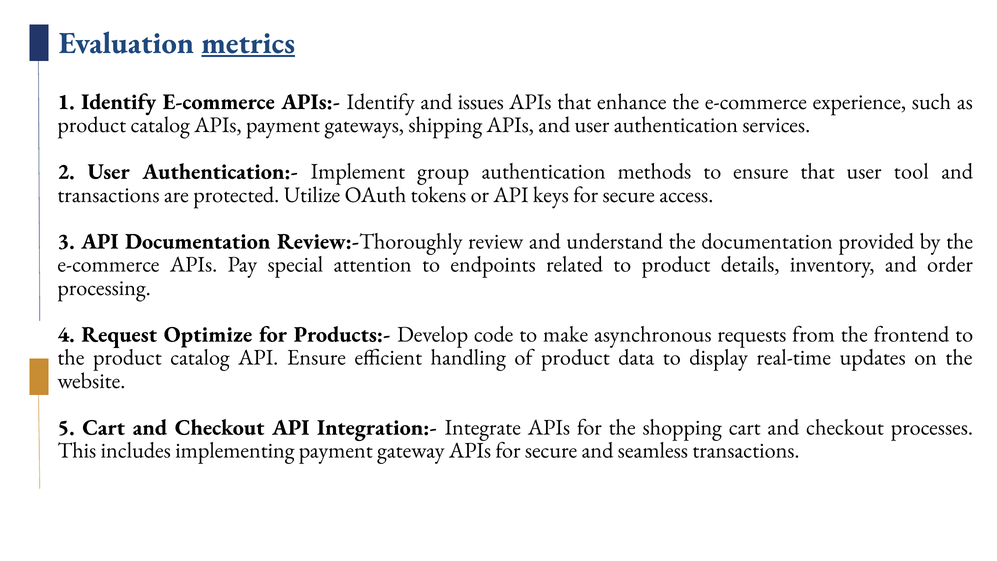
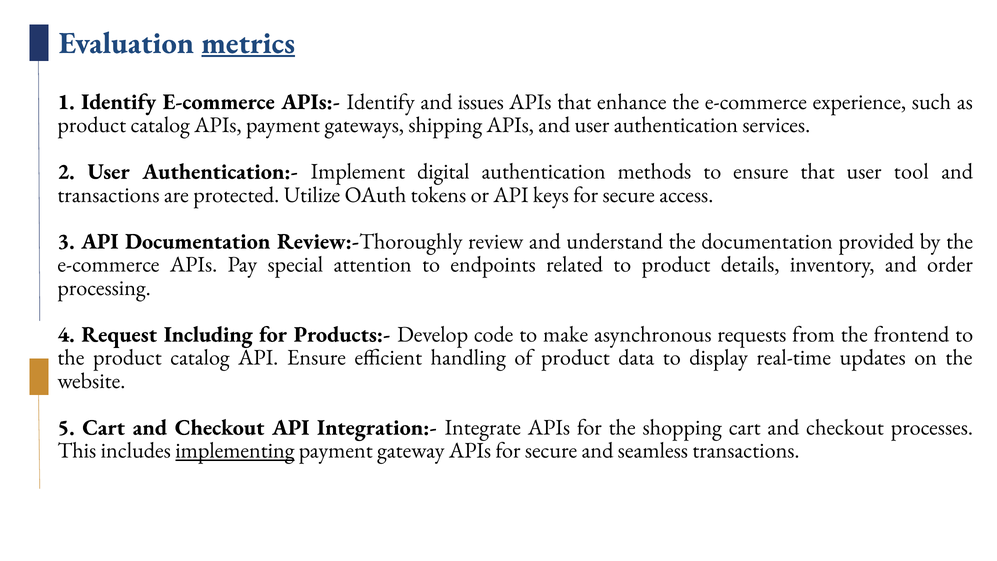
group: group -> digital (443, 171)
Optimize: Optimize -> Including (208, 334)
implementing underline: none -> present (235, 451)
